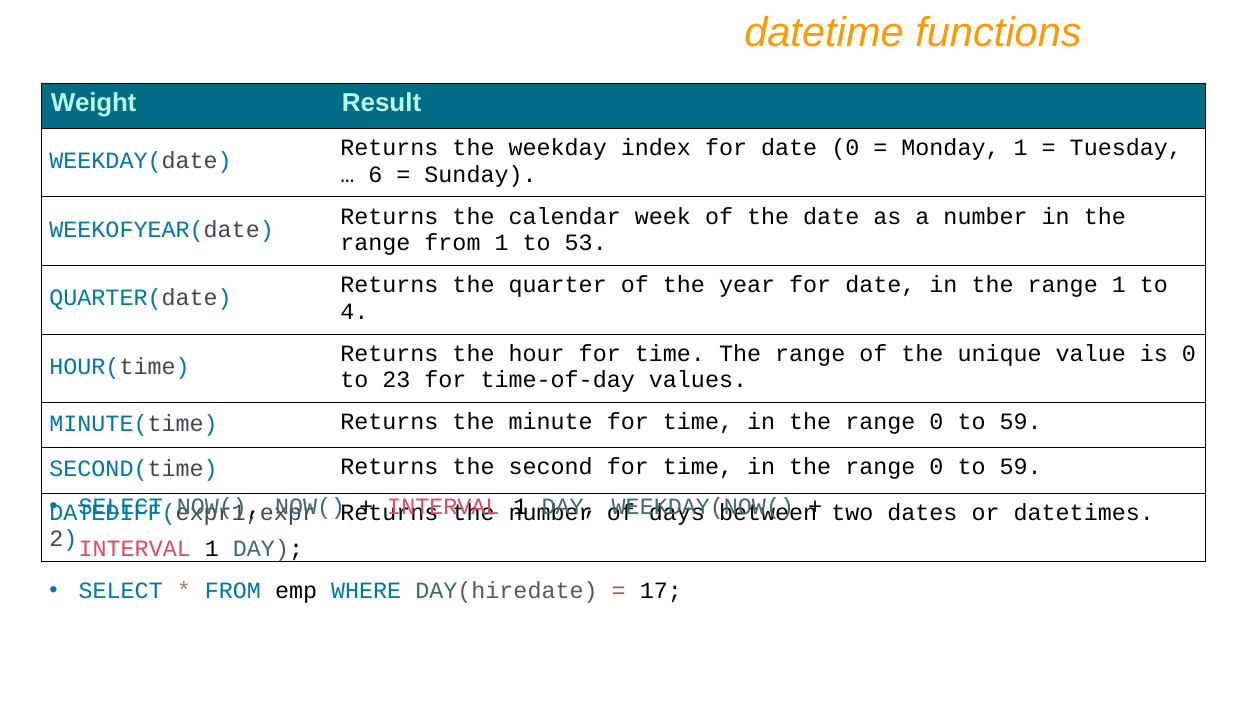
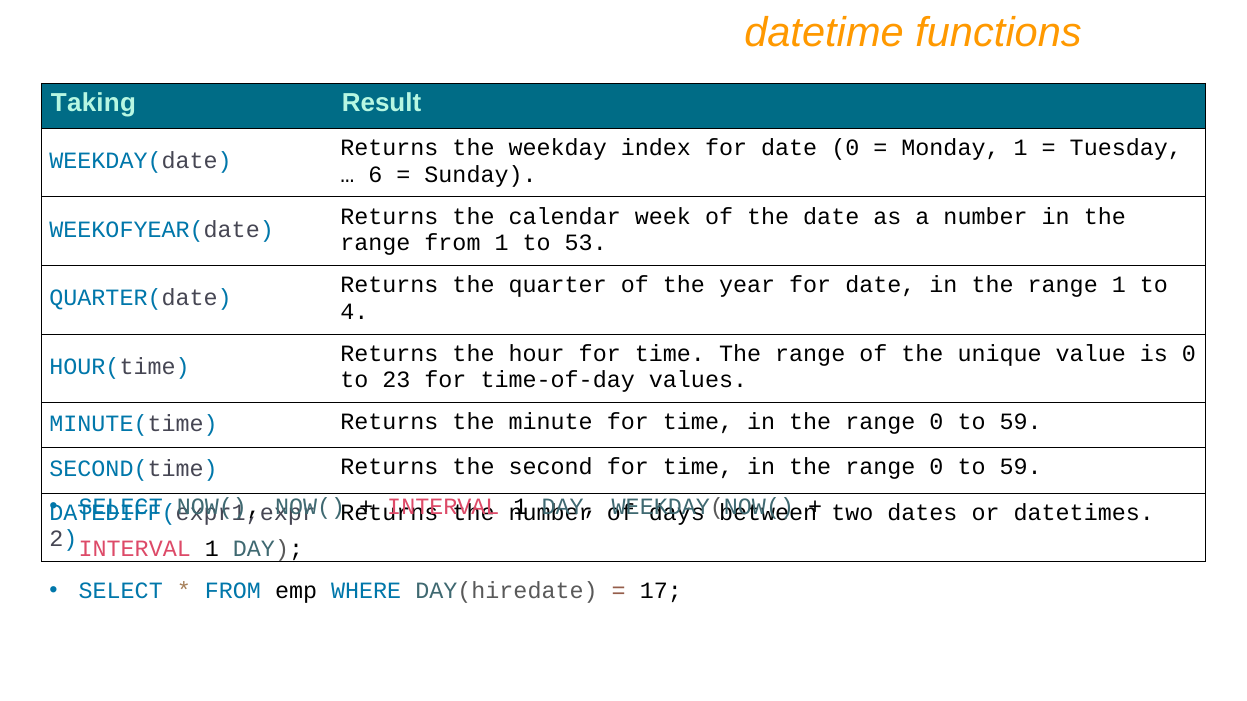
Weight: Weight -> Taking (93, 103)
